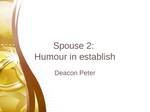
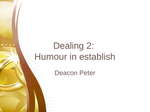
Spouse: Spouse -> Dealing (69, 46)
